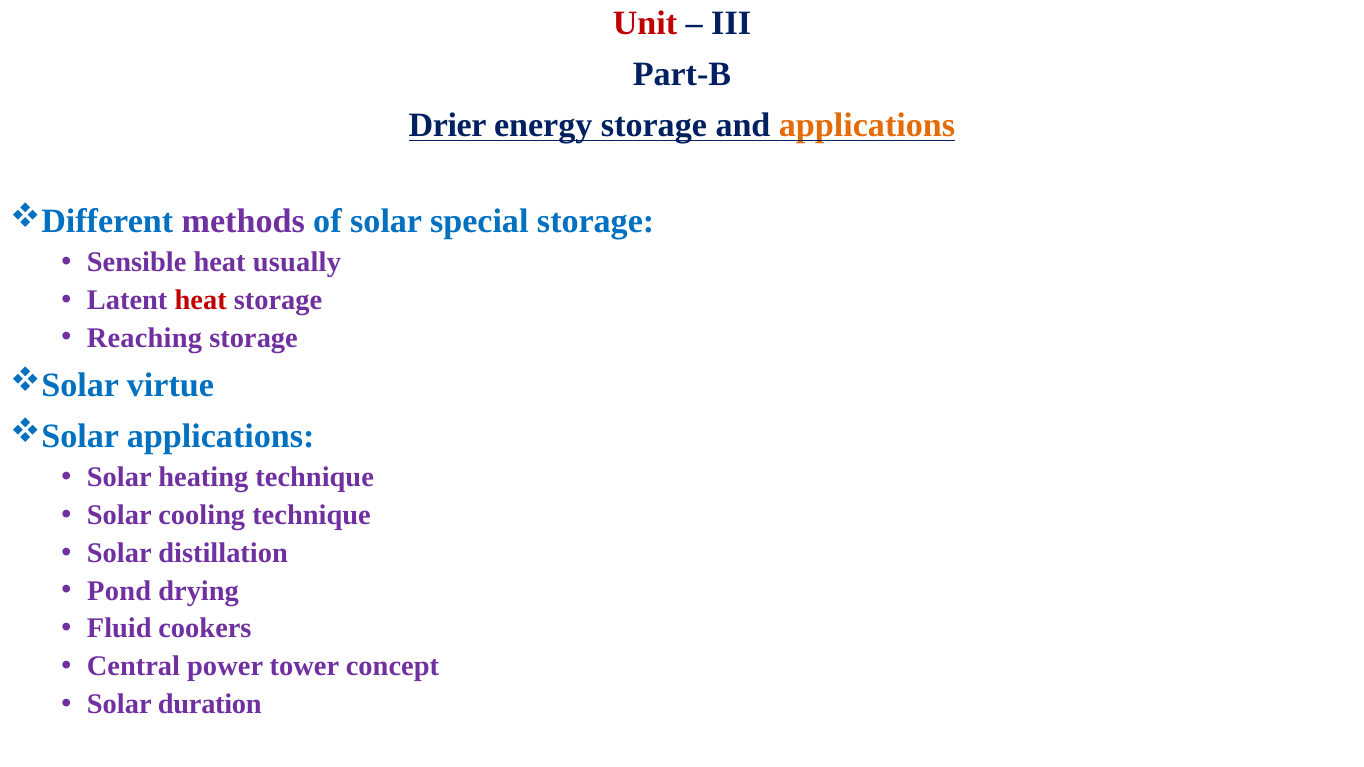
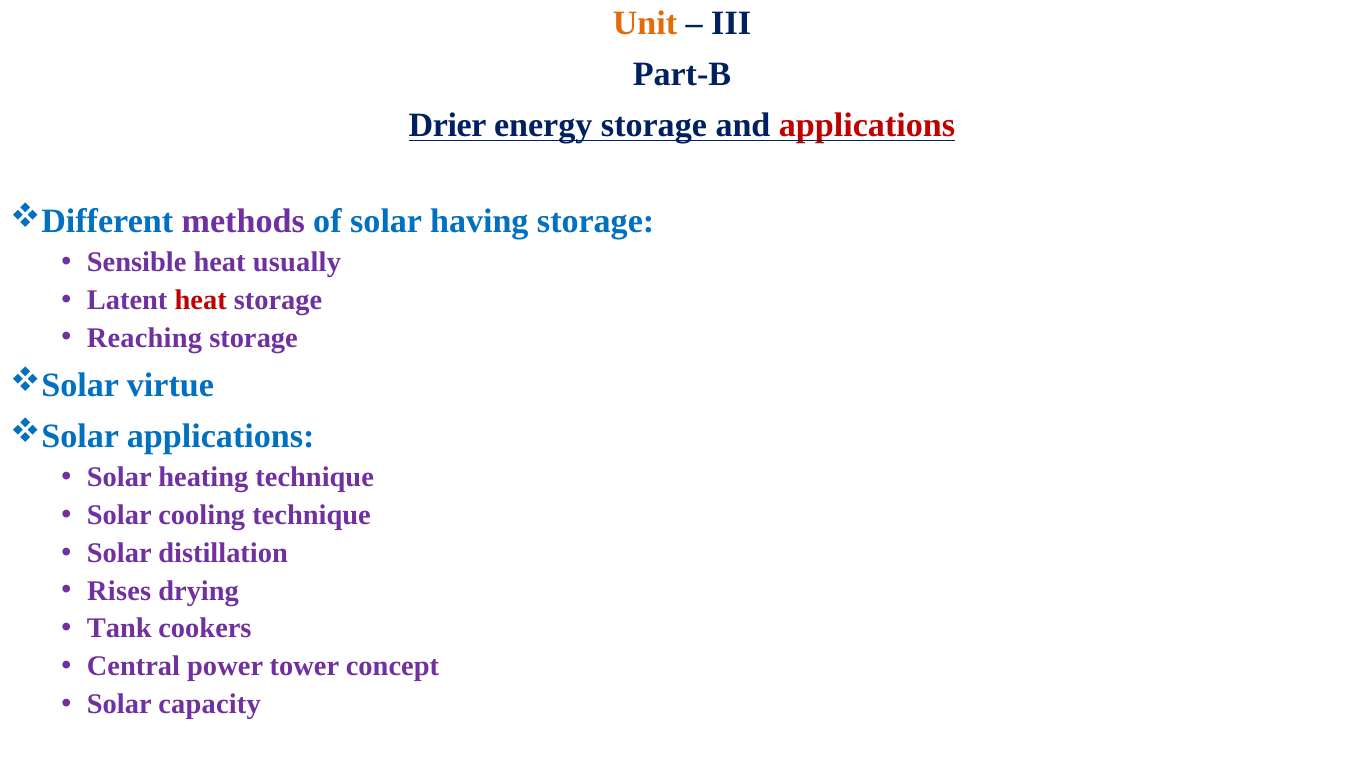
Unit colour: red -> orange (645, 23)
applications colour: orange -> red (867, 125)
special: special -> having (479, 221)
Pond: Pond -> Rises (119, 591)
Fluid: Fluid -> Tank (119, 629)
duration: duration -> capacity (210, 704)
